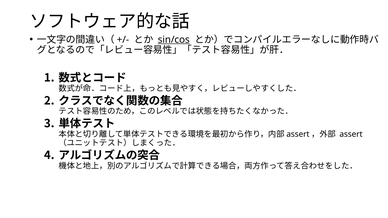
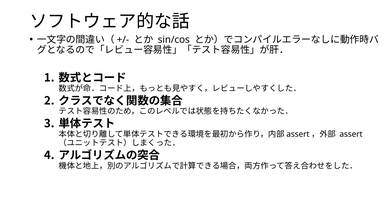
sin/cos underline: present -> none (174, 40)
